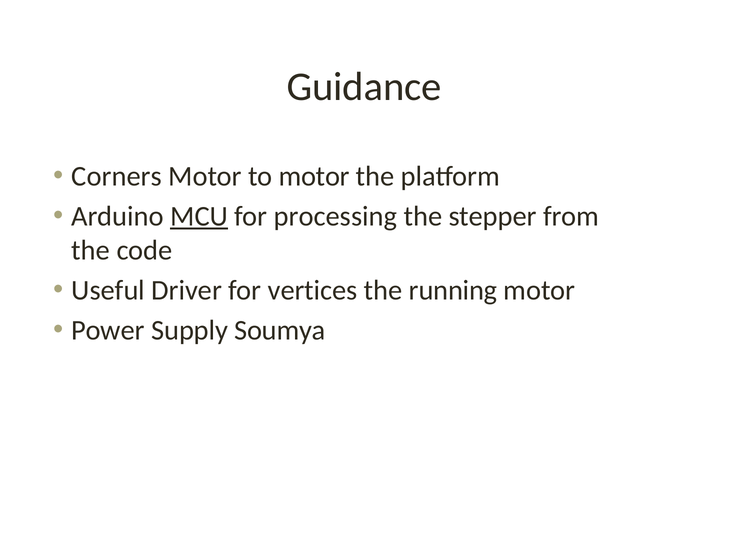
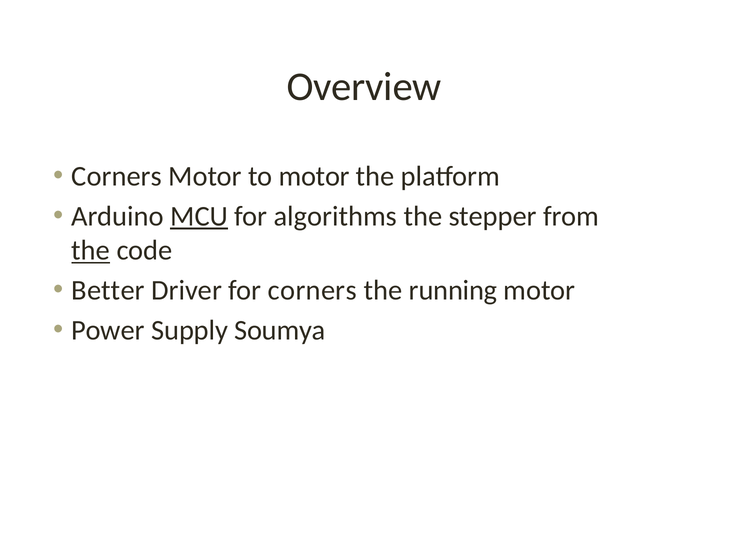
Guidance: Guidance -> Overview (364, 87)
processing: processing -> algorithms (335, 216)
the underline: none -> present (91, 250)
Useful: Useful -> Better (108, 290)
for vertices: vertices -> corners (312, 290)
